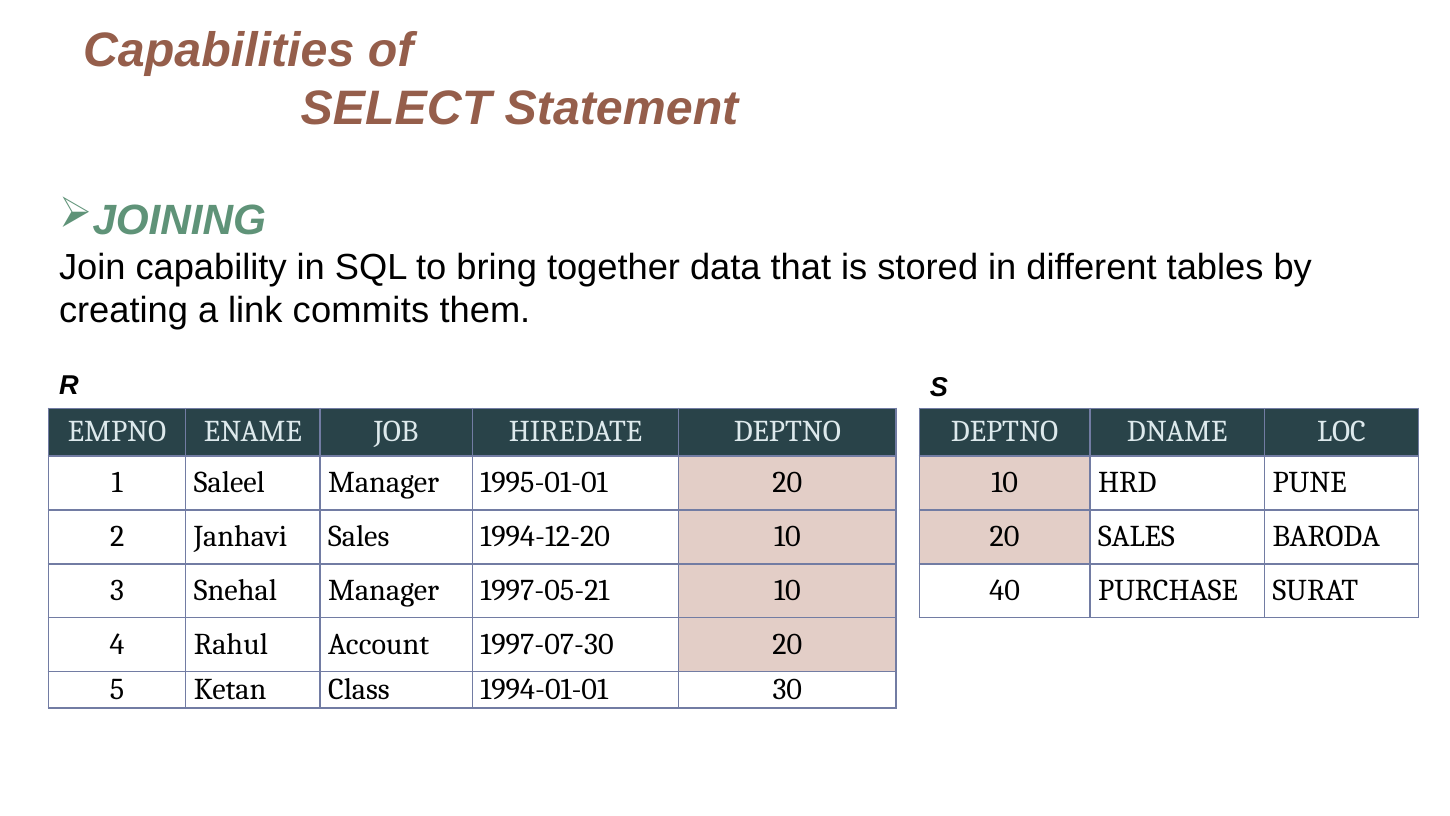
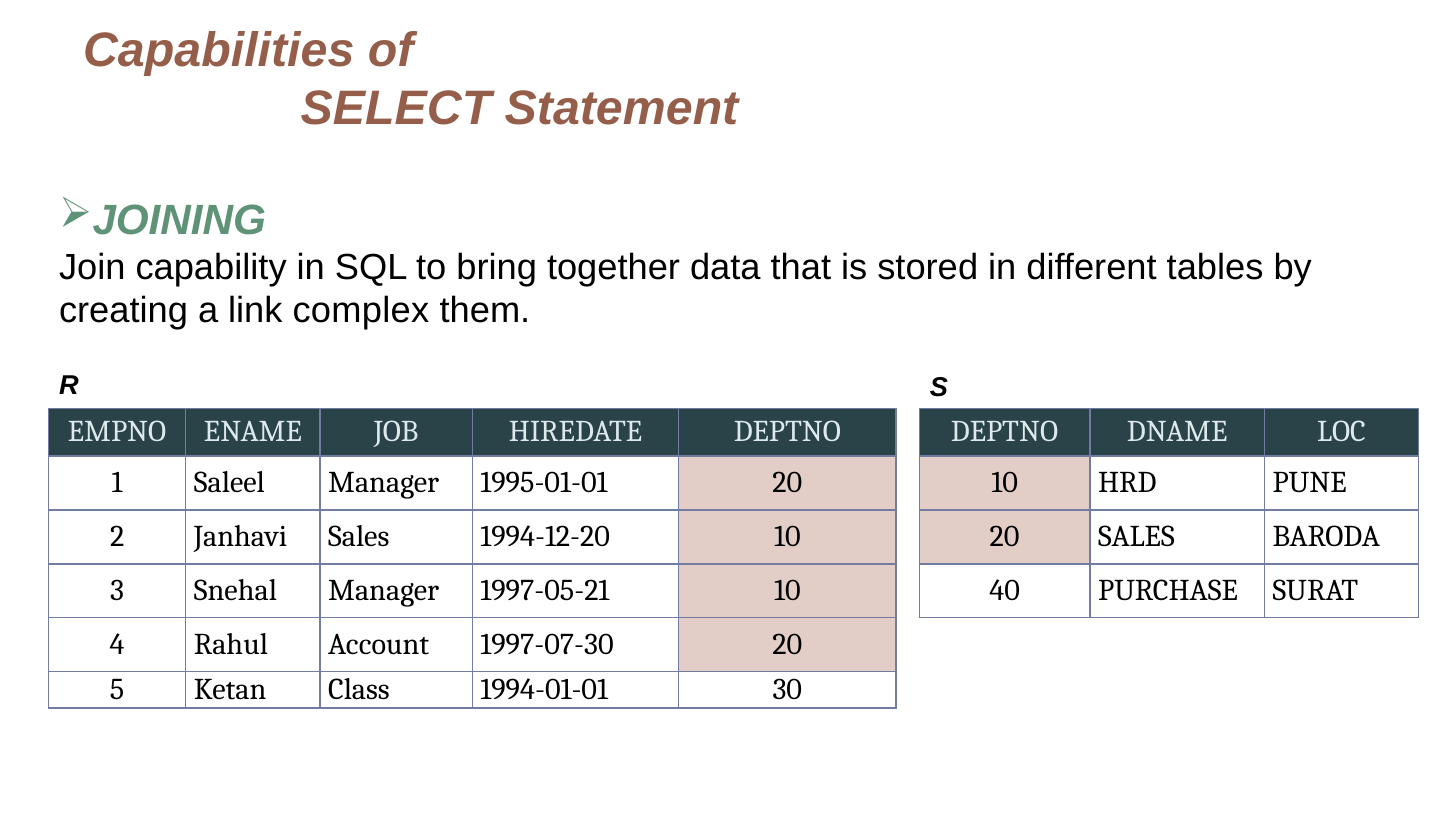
commits: commits -> complex (361, 311)
